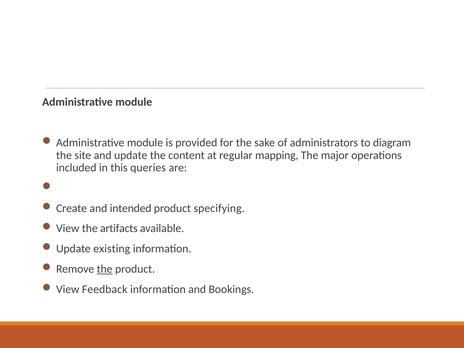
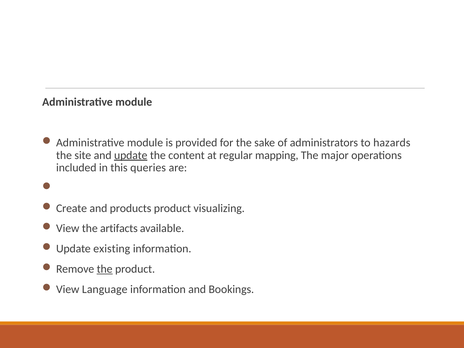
diagram: diagram -> hazards (392, 143)
update underline: none -> present (131, 155)
intended: intended -> products (131, 208)
specifying: specifying -> visualizing (219, 208)
Feedback: Feedback -> Language (105, 289)
